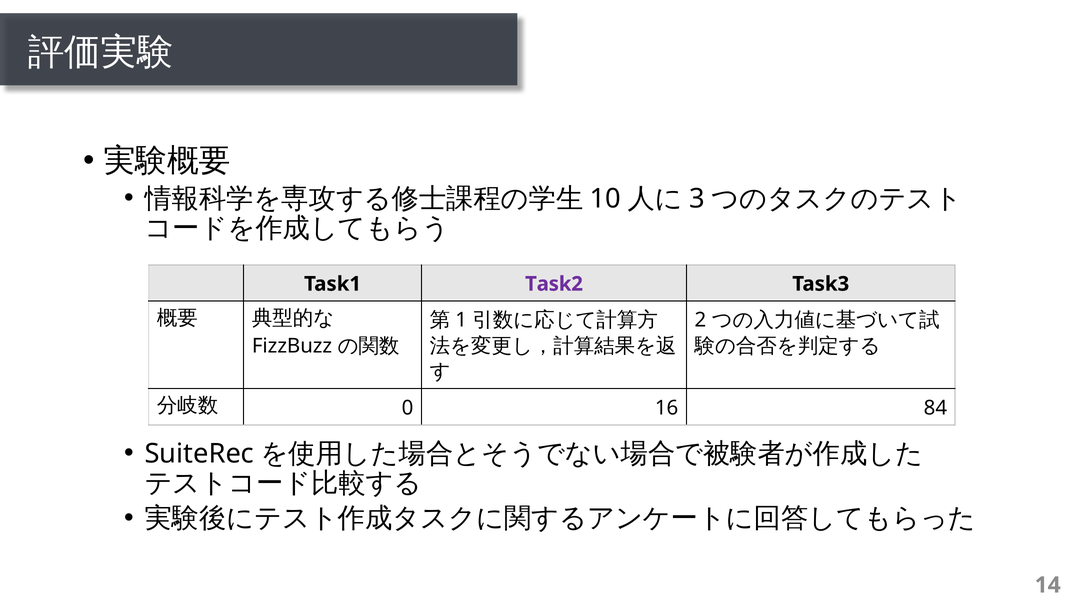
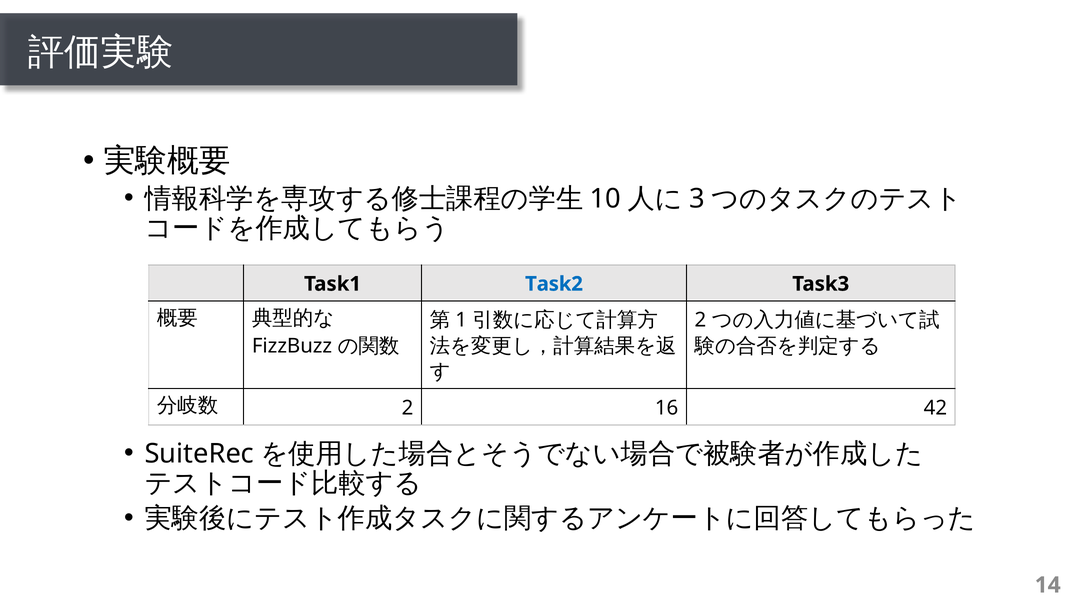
Task2 colour: purple -> blue (554, 284)
0: 0 -> 2 (408, 408)
84: 84 -> 42 (935, 408)
